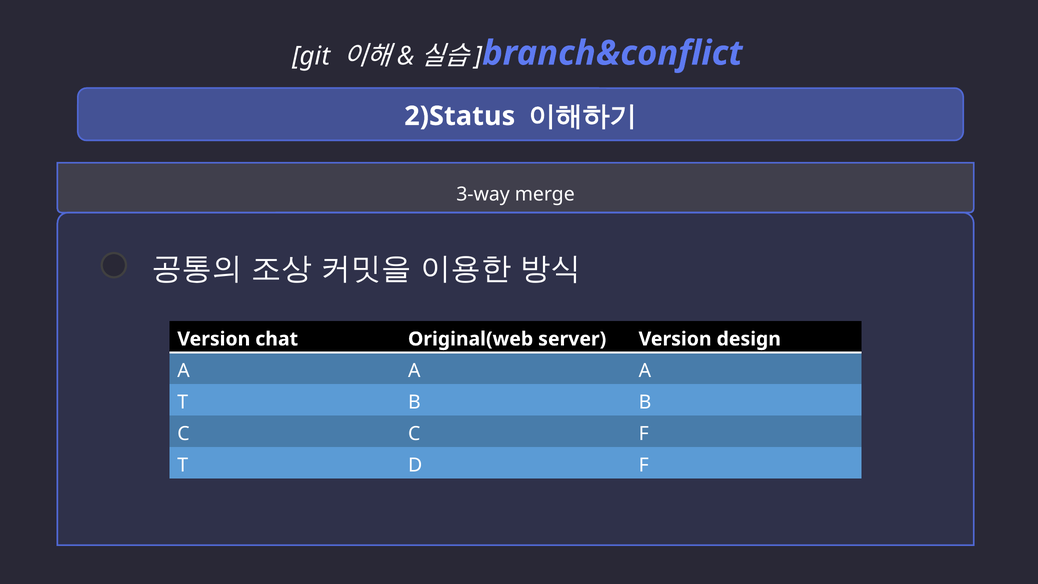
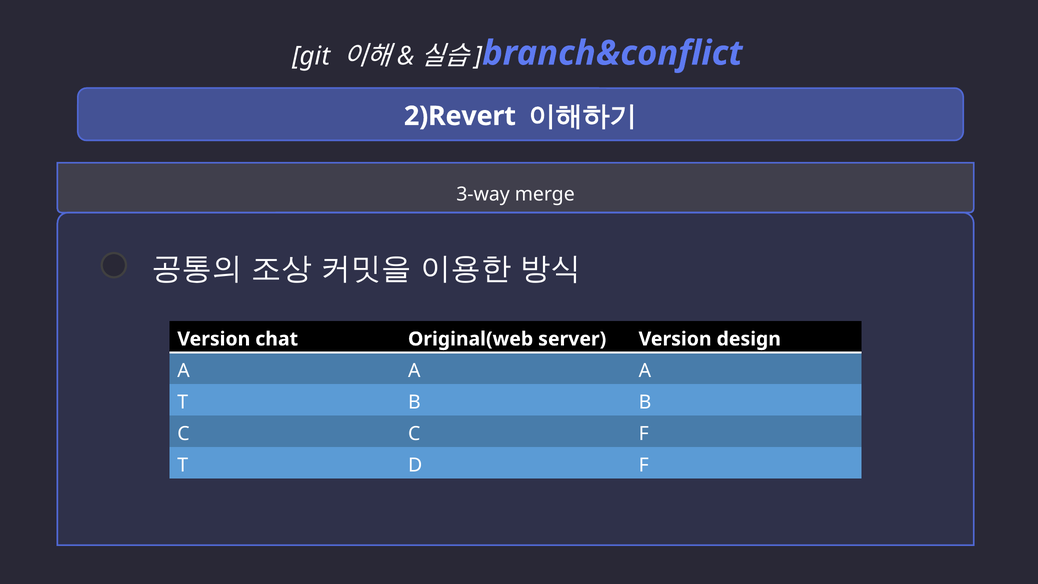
2)Status: 2)Status -> 2)Revert (460, 116)
